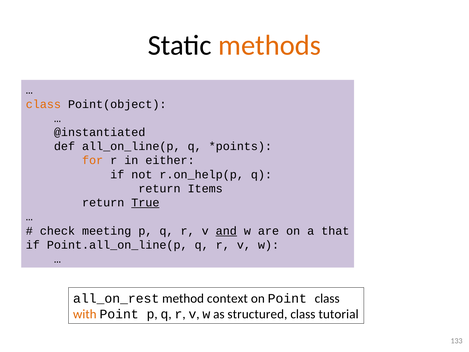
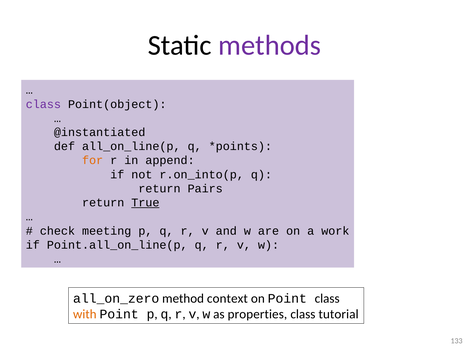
methods colour: orange -> purple (270, 45)
class colour: orange -> purple (43, 104)
either: either -> append (170, 160)
r.on_help(p: r.on_help(p -> r.on_into(p (202, 174)
Items: Items -> Pairs (205, 188)
and underline: present -> none (226, 231)
that: that -> work (335, 231)
all_on_rest: all_on_rest -> all_on_zero (116, 298)
structured: structured -> properties (257, 314)
